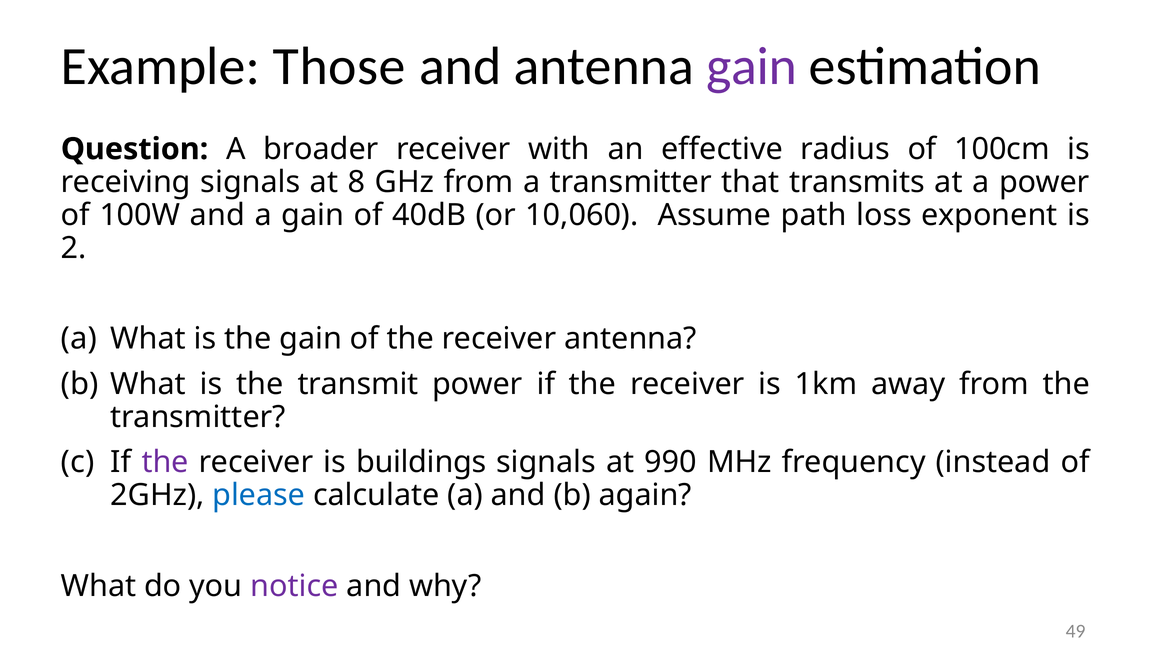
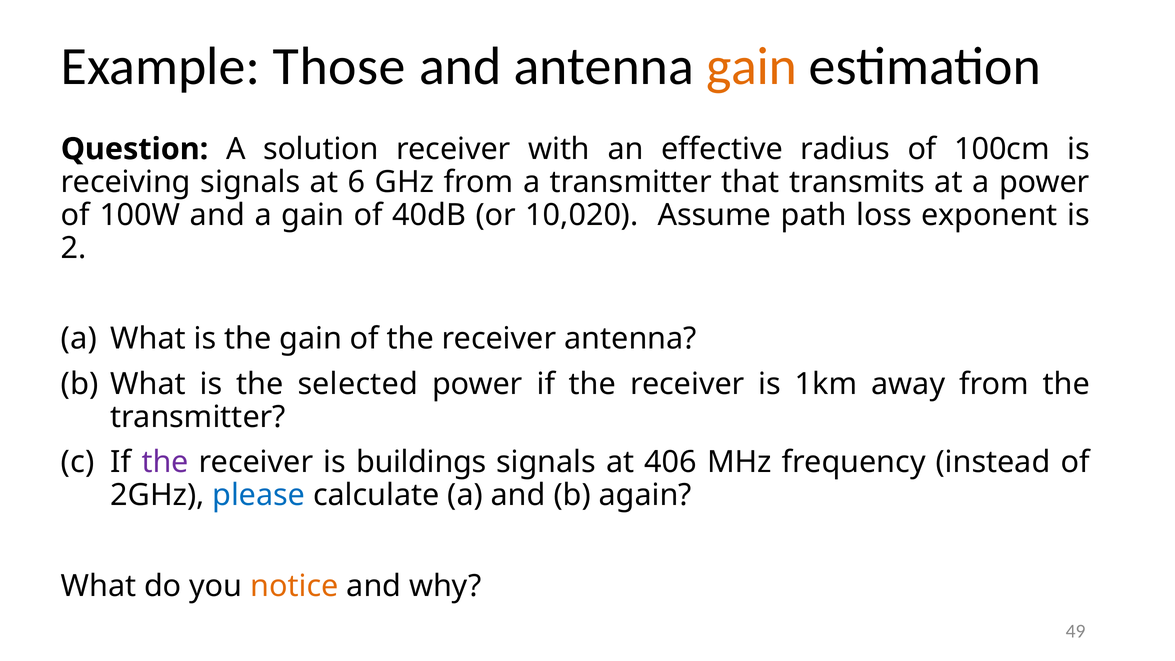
gain colour: purple -> orange (752, 66)
broader: broader -> solution (321, 149)
8: 8 -> 6 (357, 182)
10,060: 10,060 -> 10,020 (582, 215)
transmit: transmit -> selected (358, 384)
990: 990 -> 406 (671, 462)
notice colour: purple -> orange (294, 586)
